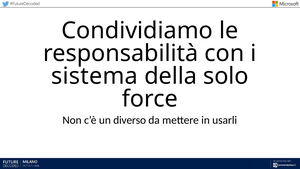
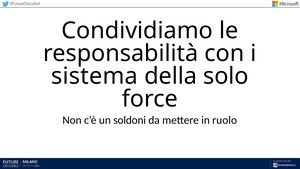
diverso: diverso -> soldoni (130, 120)
usarli: usarli -> ruolo (225, 120)
